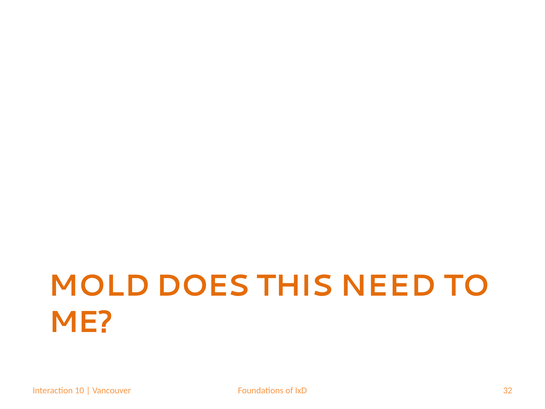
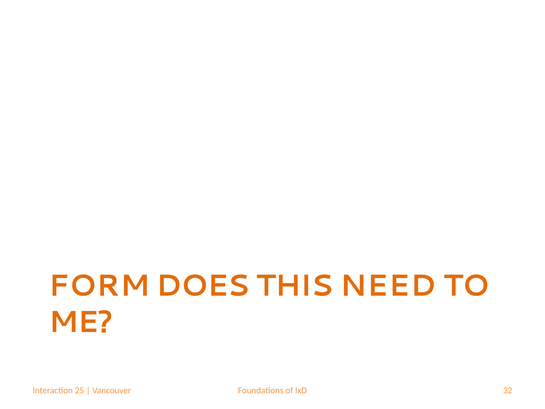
MOLD: MOLD -> FORM (99, 286)
10: 10 -> 25 (79, 390)
